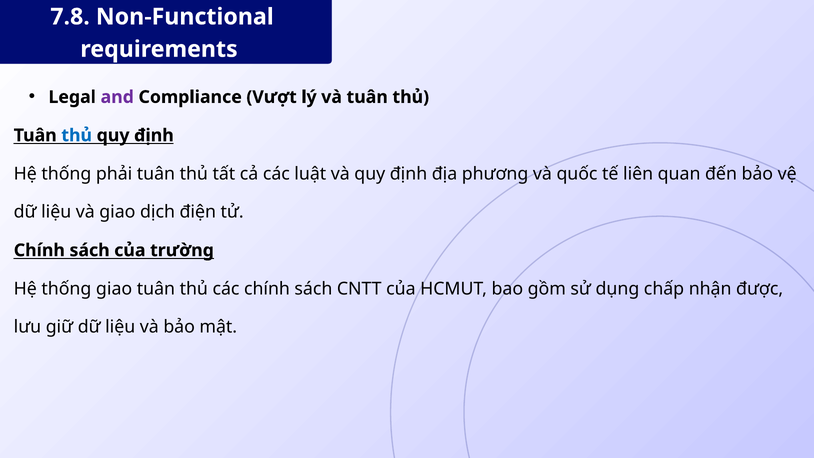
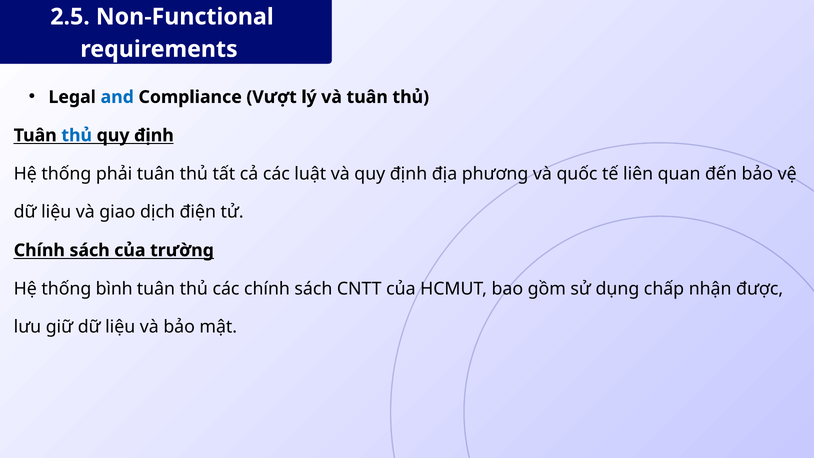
7.8: 7.8 -> 2.5 (70, 17)
and colour: purple -> blue (117, 97)
thống giao: giao -> bình (114, 289)
